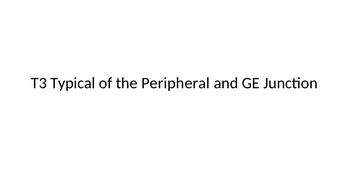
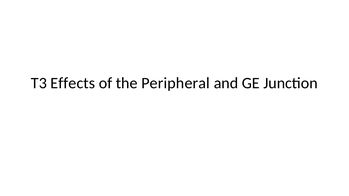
Typical: Typical -> Effects (73, 83)
